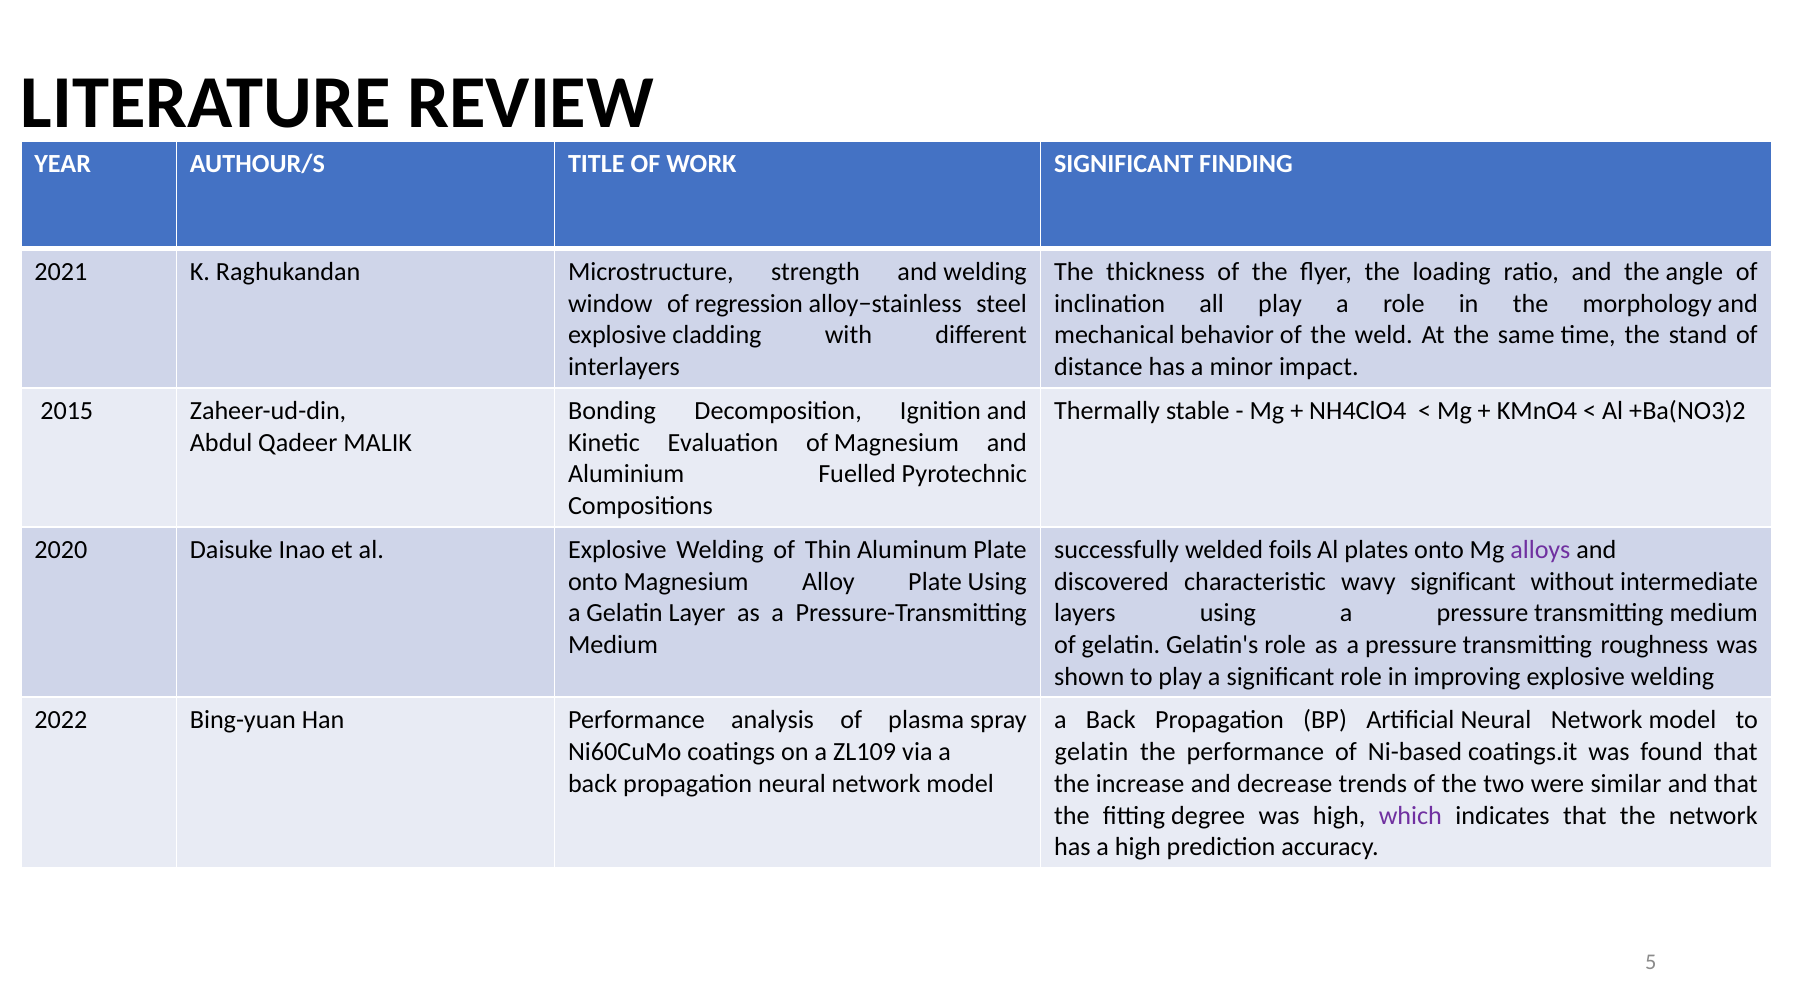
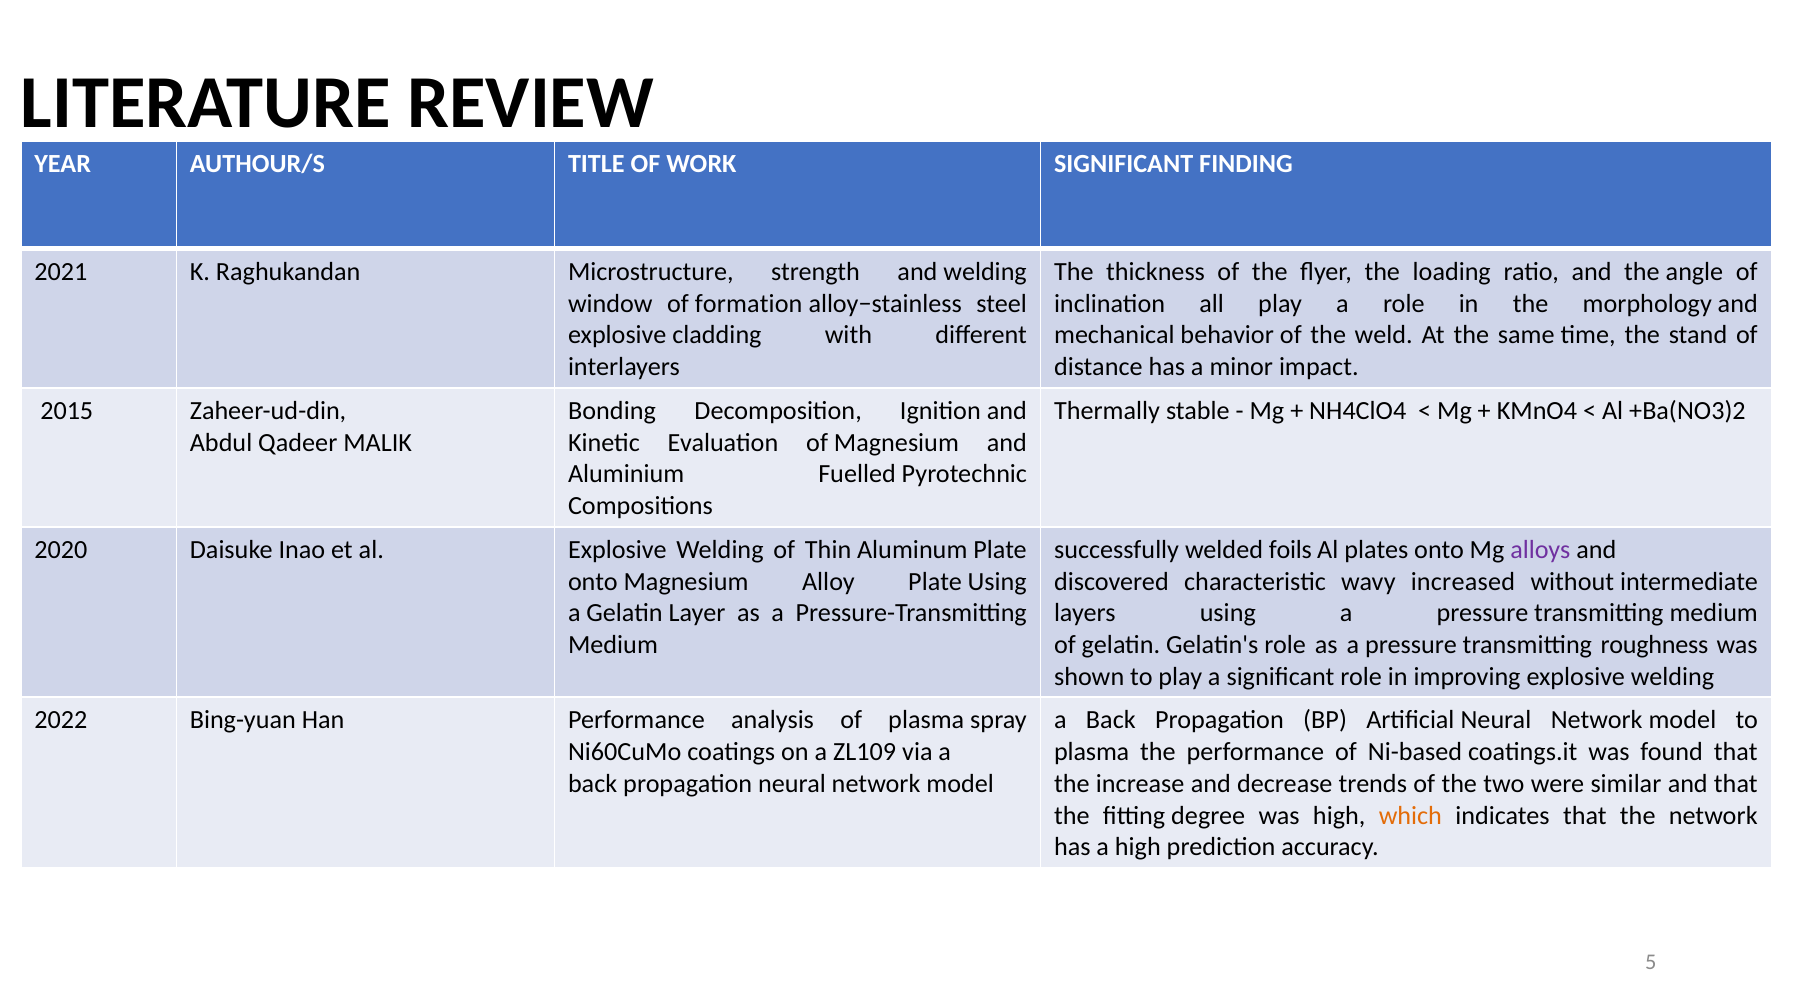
regression: regression -> formation (749, 304)
wavy significant: significant -> increased (1463, 582)
gelatin: gelatin -> plasma (1092, 752)
which colour: purple -> orange (1410, 816)
